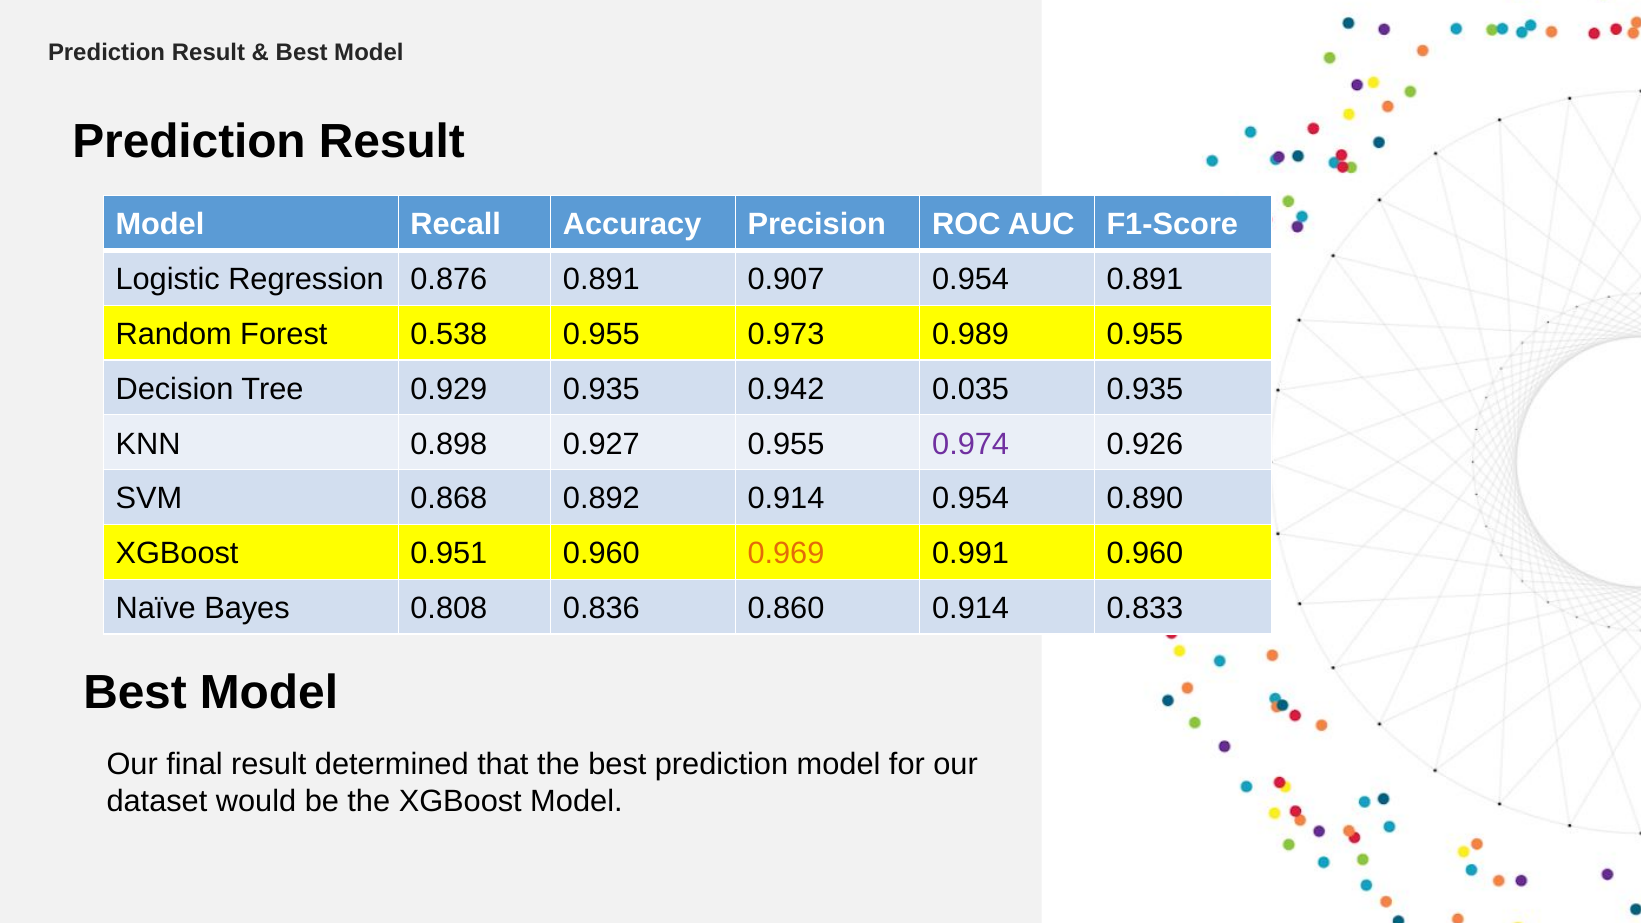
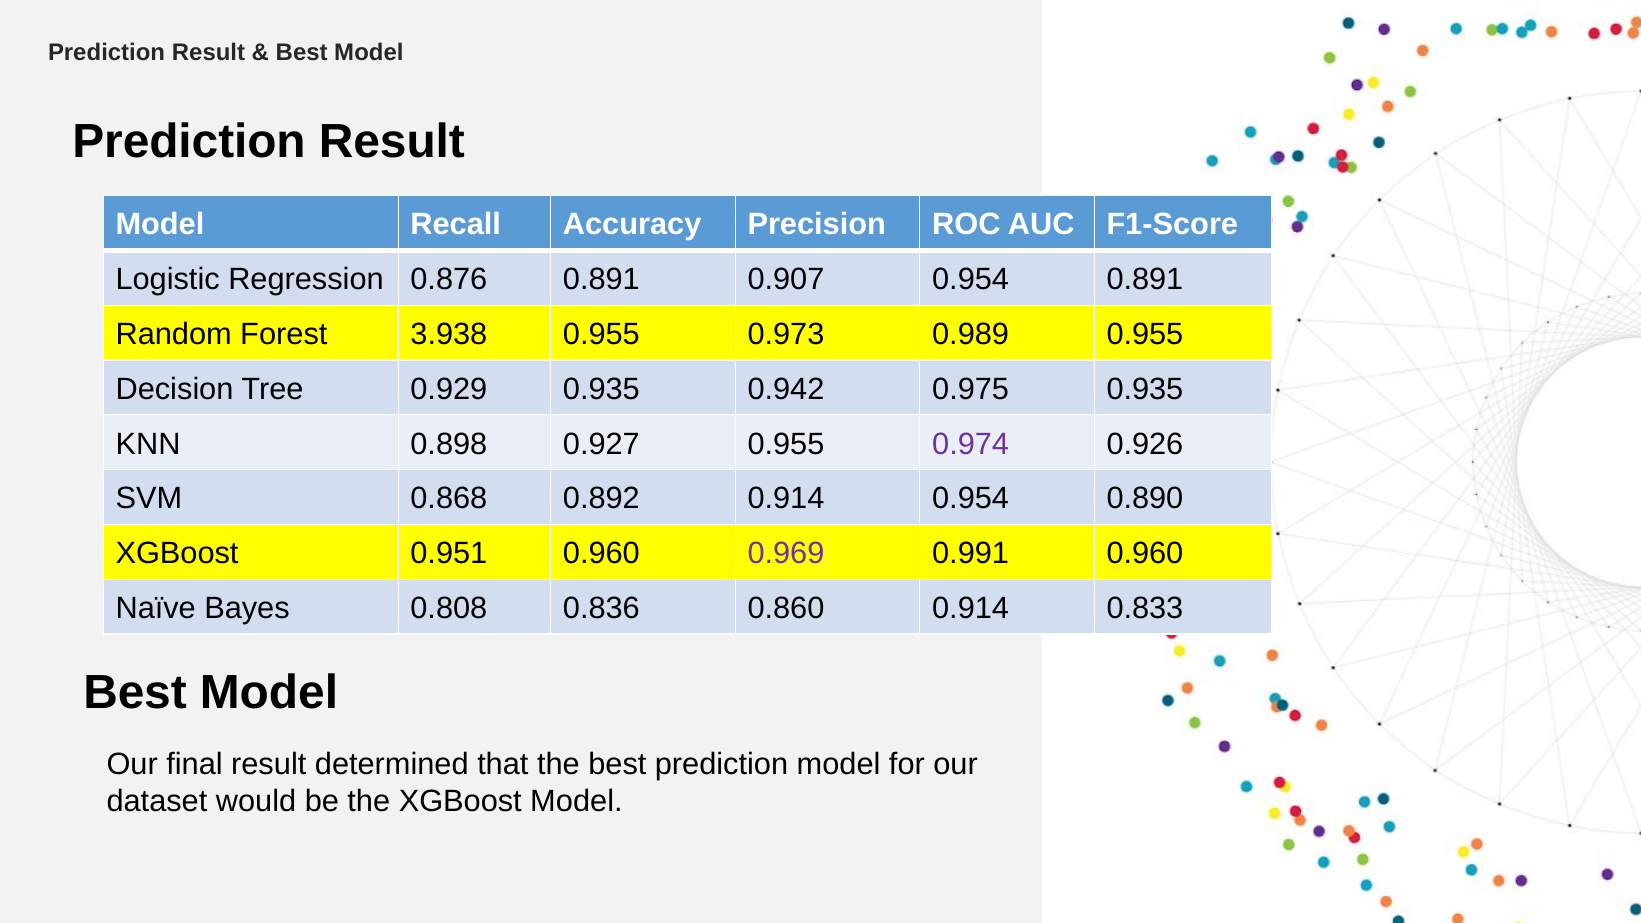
0.538: 0.538 -> 3.938 (449, 334)
0.035: 0.035 -> 0.975 (971, 389)
0.969 colour: orange -> purple (786, 554)
